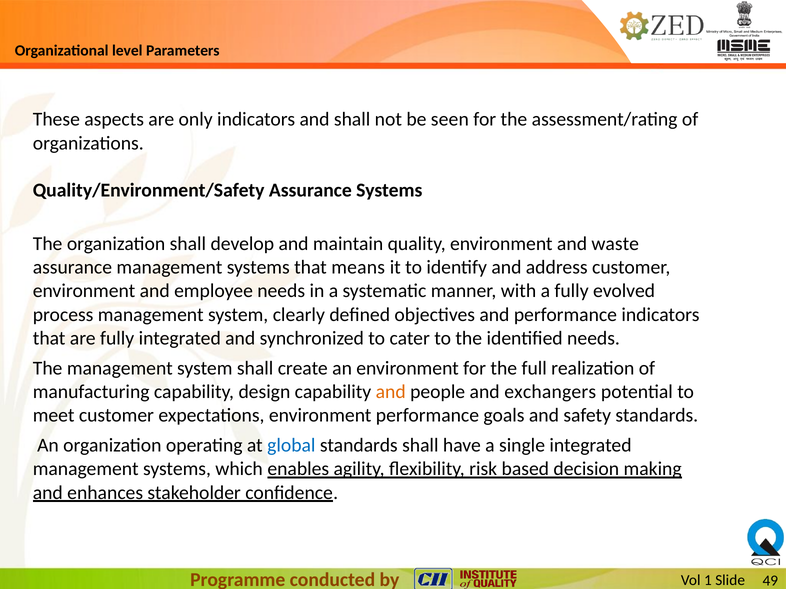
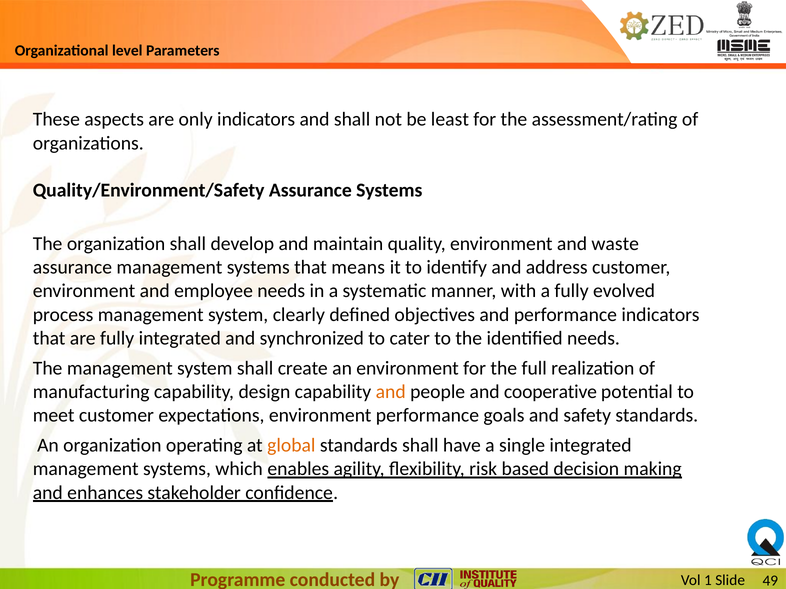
seen: seen -> least (450, 120)
exchangers: exchangers -> cooperative (550, 392)
global colour: blue -> orange (291, 446)
